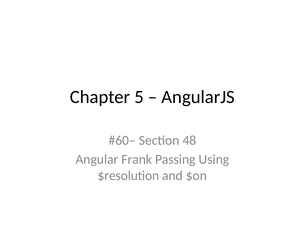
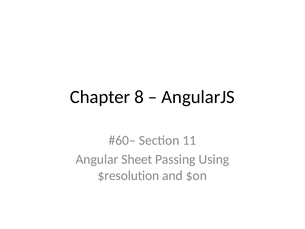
5: 5 -> 8 (139, 97)
48: 48 -> 11 (189, 140)
Frank: Frank -> Sheet (137, 159)
